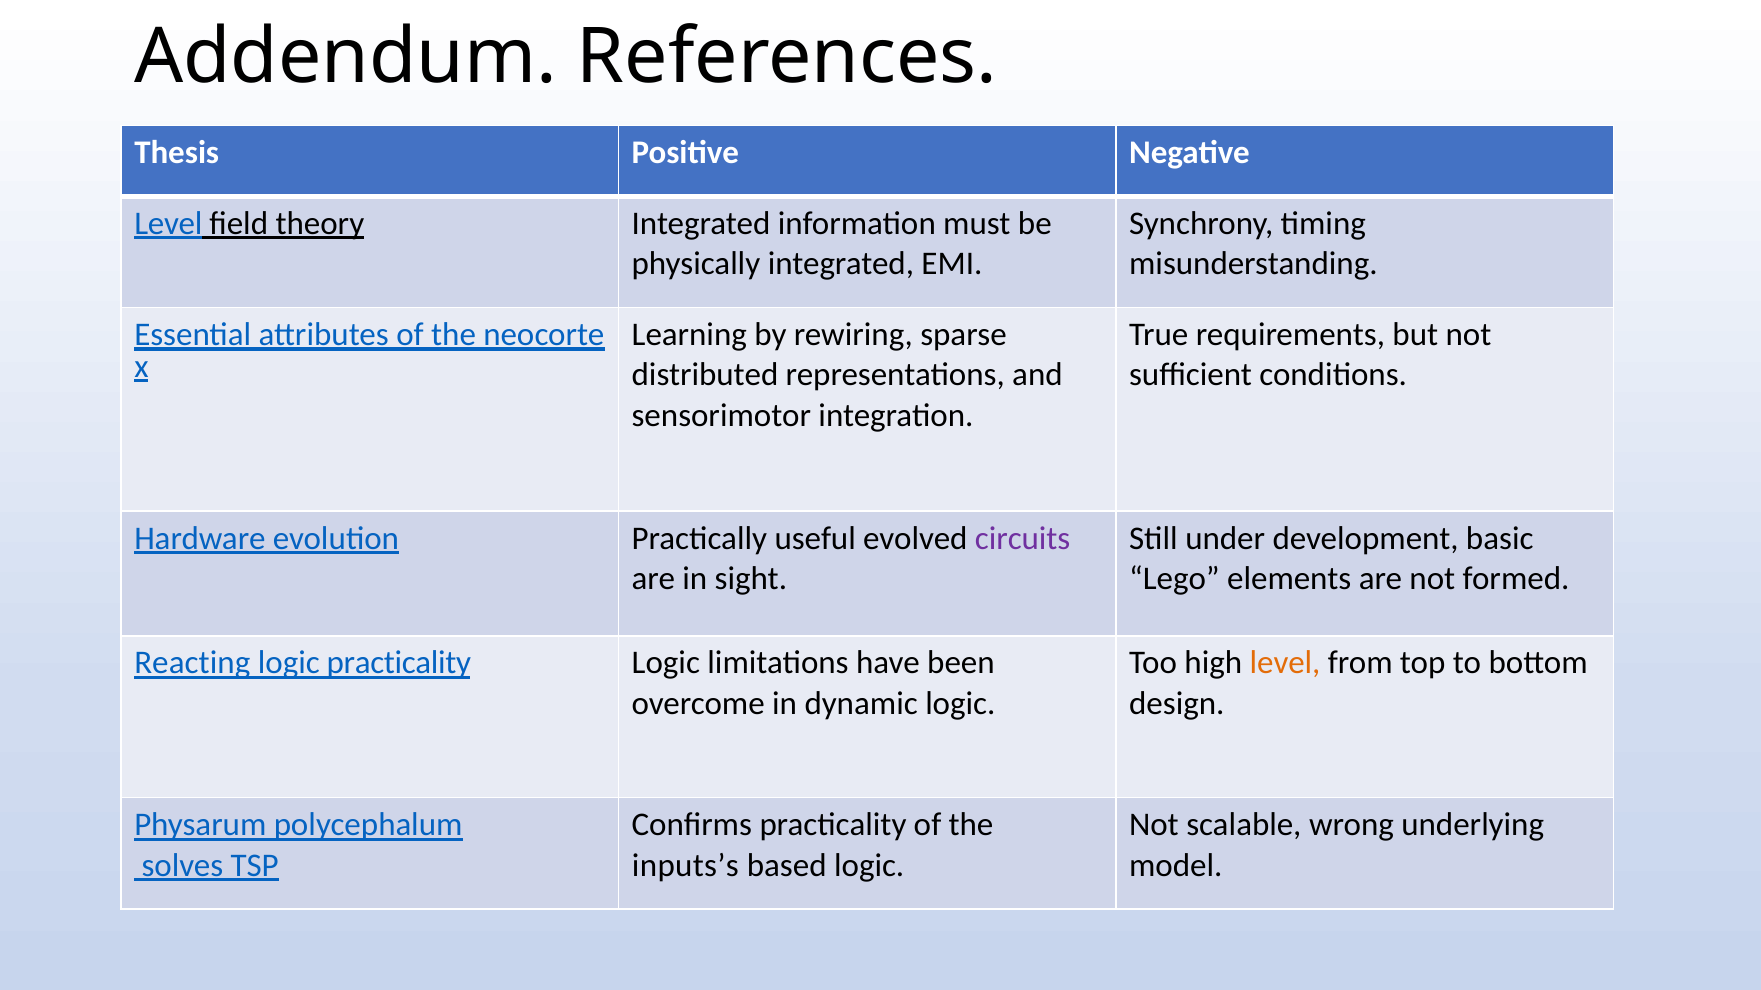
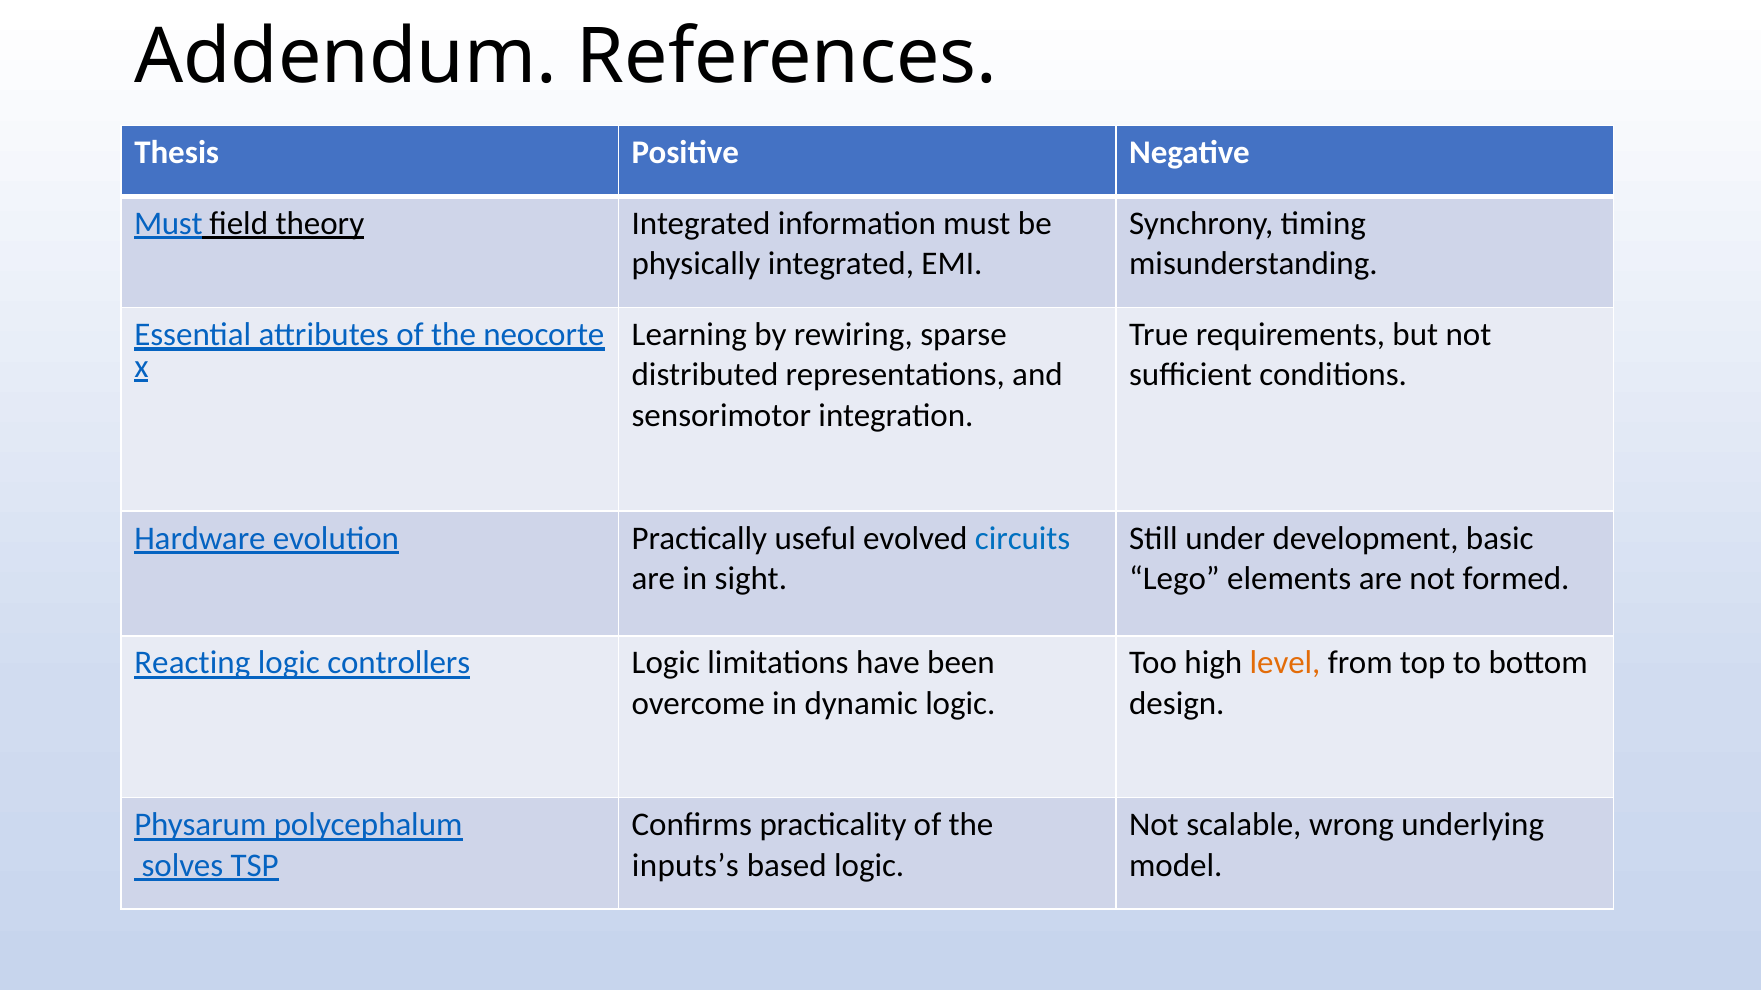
Level: Level -> Must (168, 223)
circuits colour: purple -> blue (1023, 539)
logic practicality: practicality -> controllers (399, 663)
